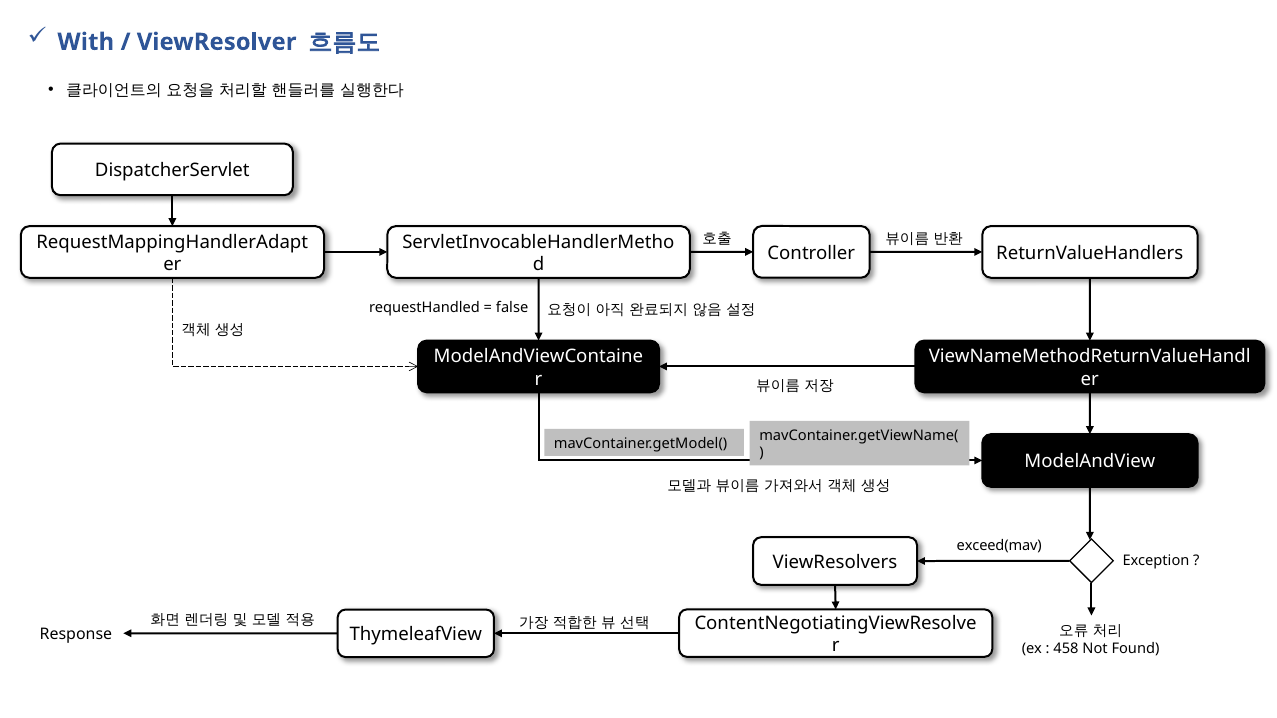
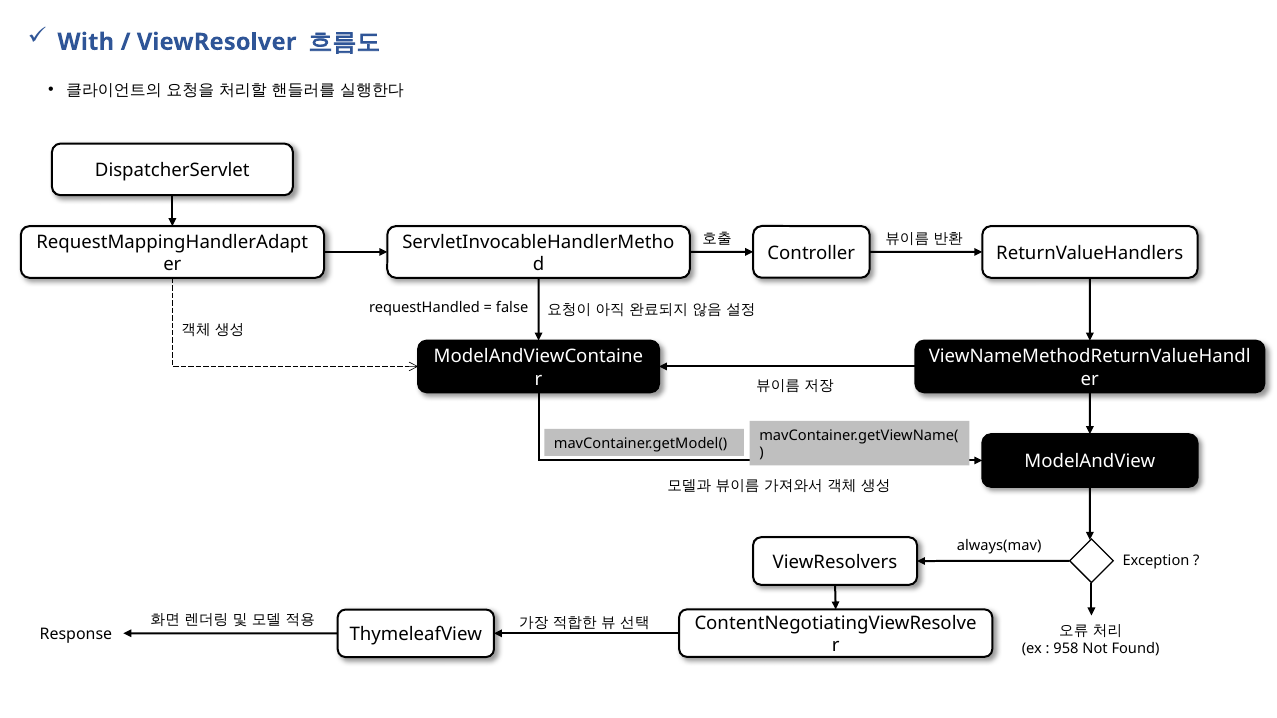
exceed(mav: exceed(mav -> always(mav (999, 546)
458: 458 -> 958 (1066, 649)
